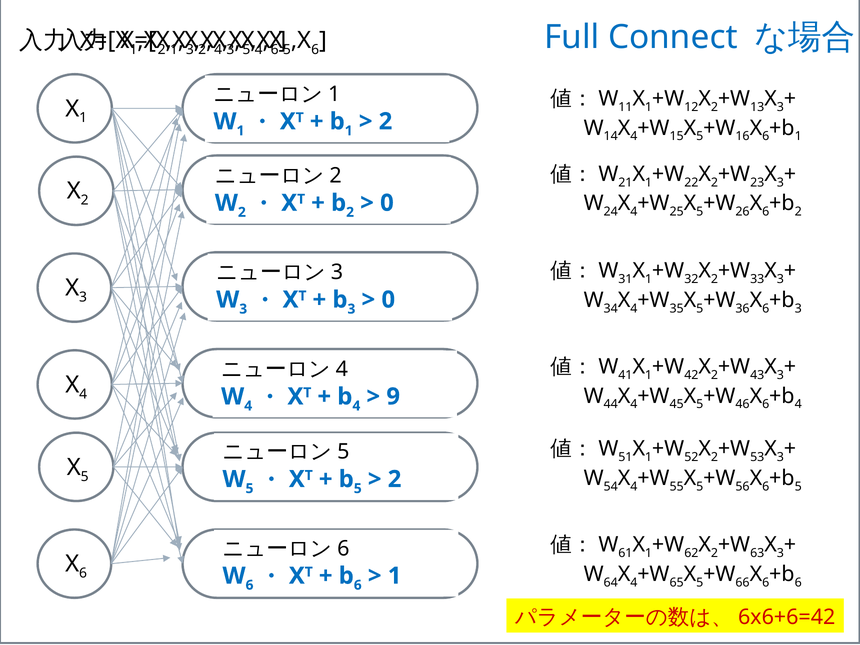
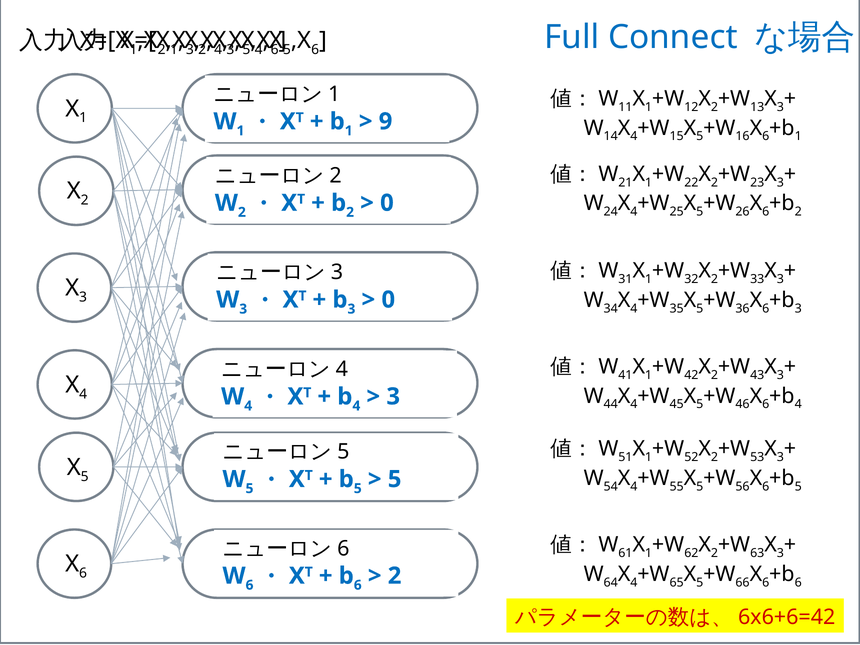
2: 2 -> 9 (386, 121)
9: 9 -> 3 (393, 397)
2: 2 -> 5 (395, 479)
1: 1 -> 2 (395, 576)
